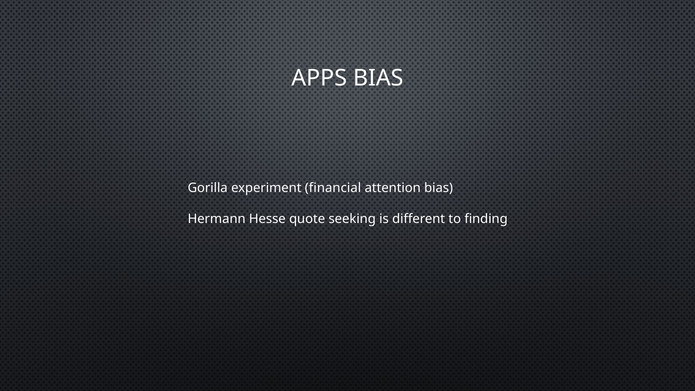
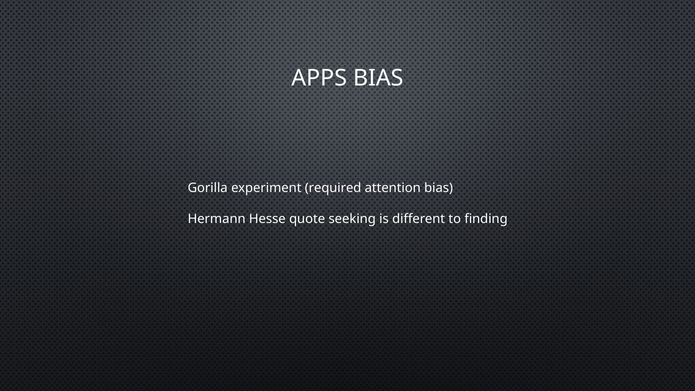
financial: financial -> required (333, 188)
